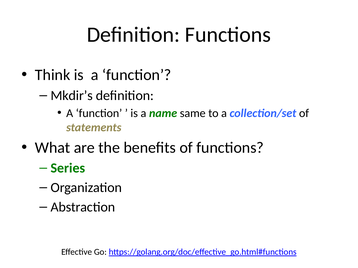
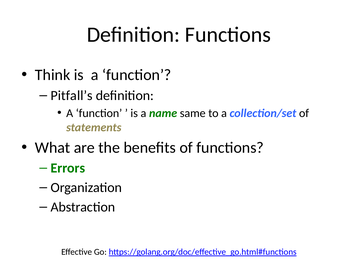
Mkdir’s: Mkdir’s -> Pitfall’s (72, 96)
Series: Series -> Errors (68, 168)
